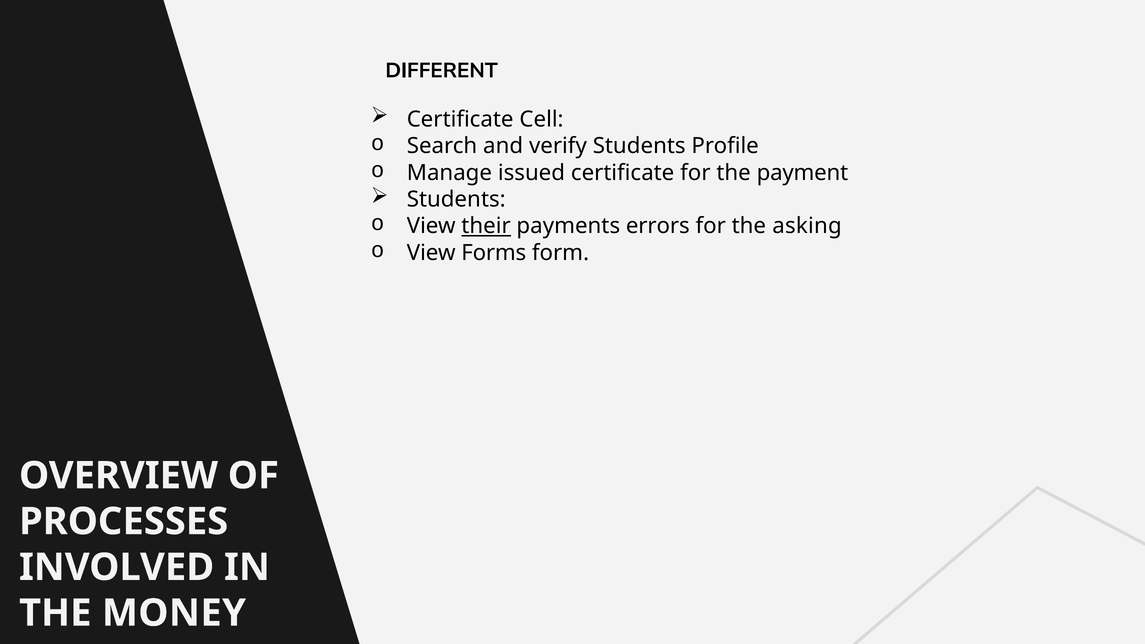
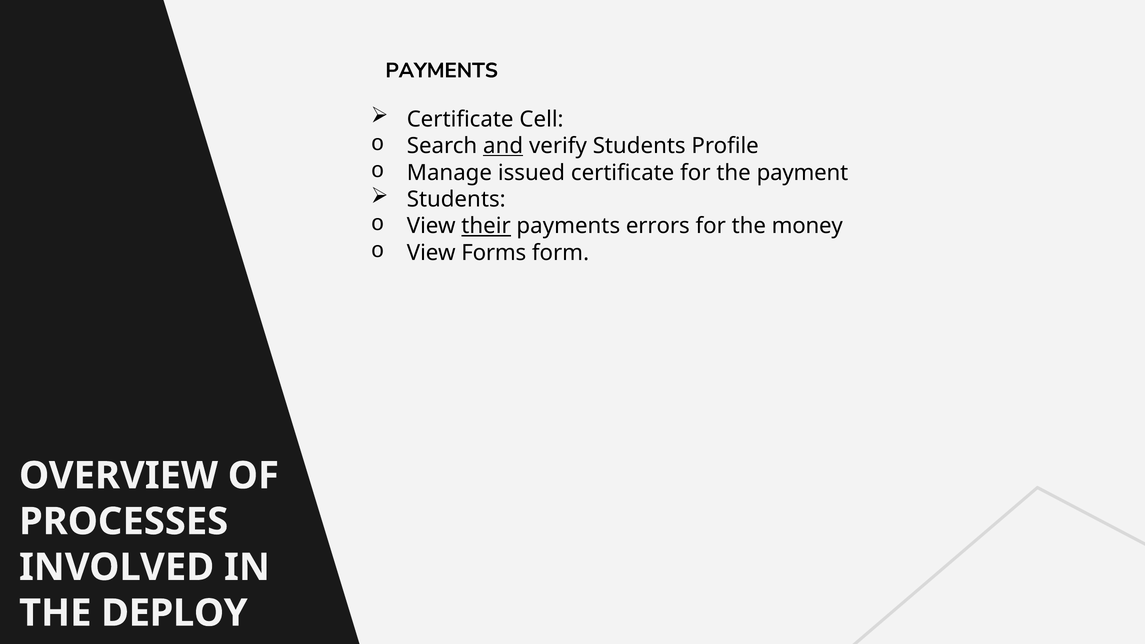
DIFFERENT: DIFFERENT -> PAYMENTS (442, 70)
and underline: none -> present (503, 146)
asking: asking -> money (807, 226)
MONEY: MONEY -> DEPLOY (174, 613)
